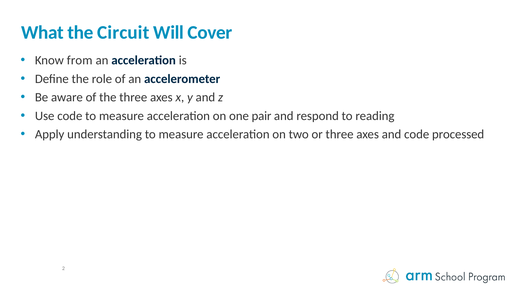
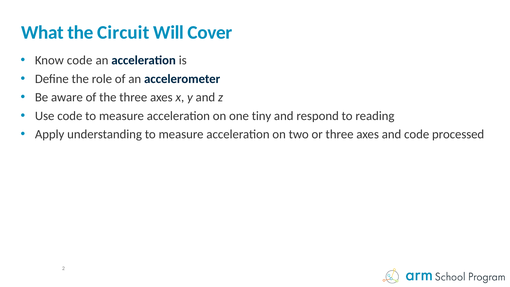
Know from: from -> code (80, 60)
pair: pair -> tiny (261, 116)
